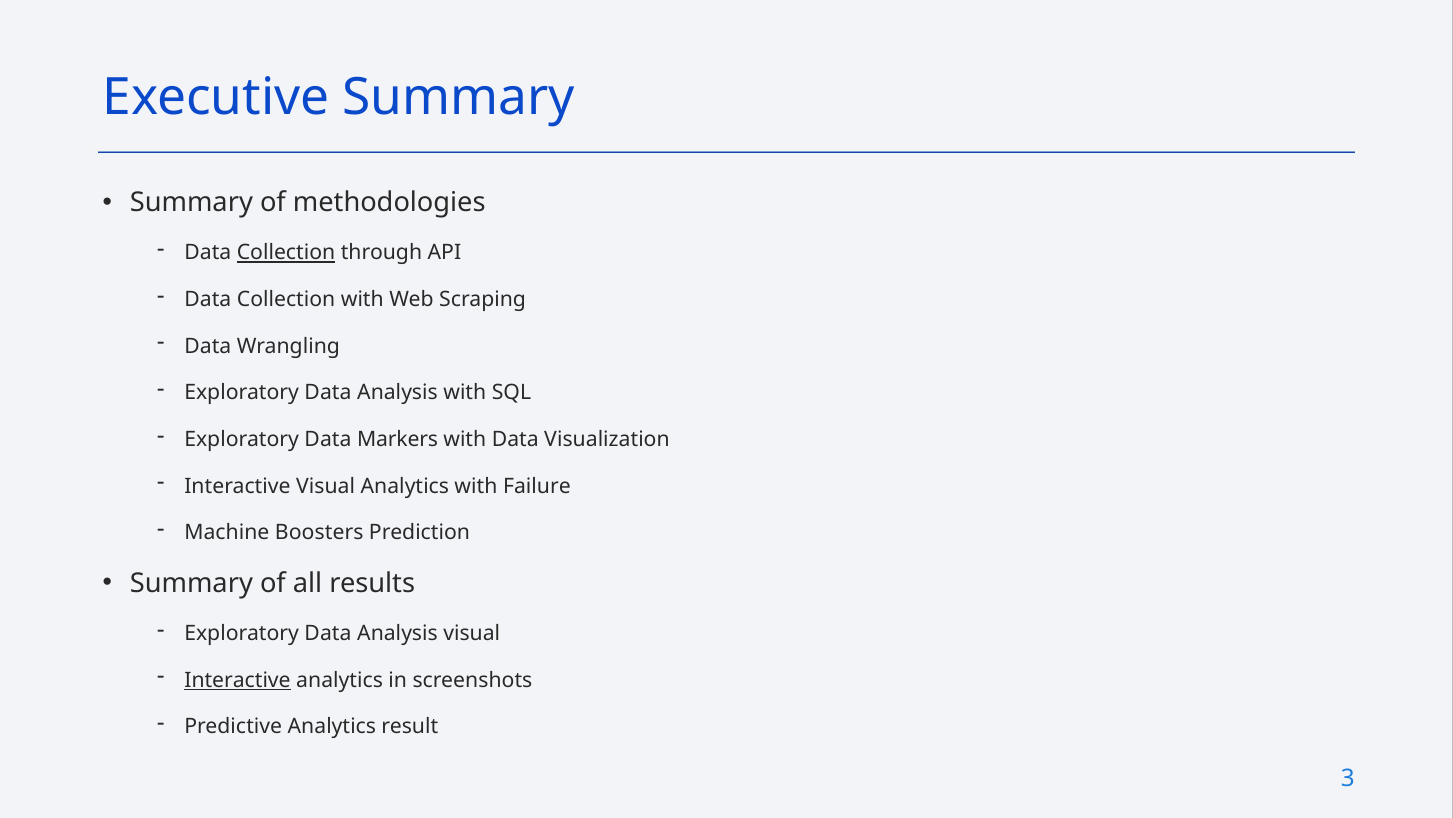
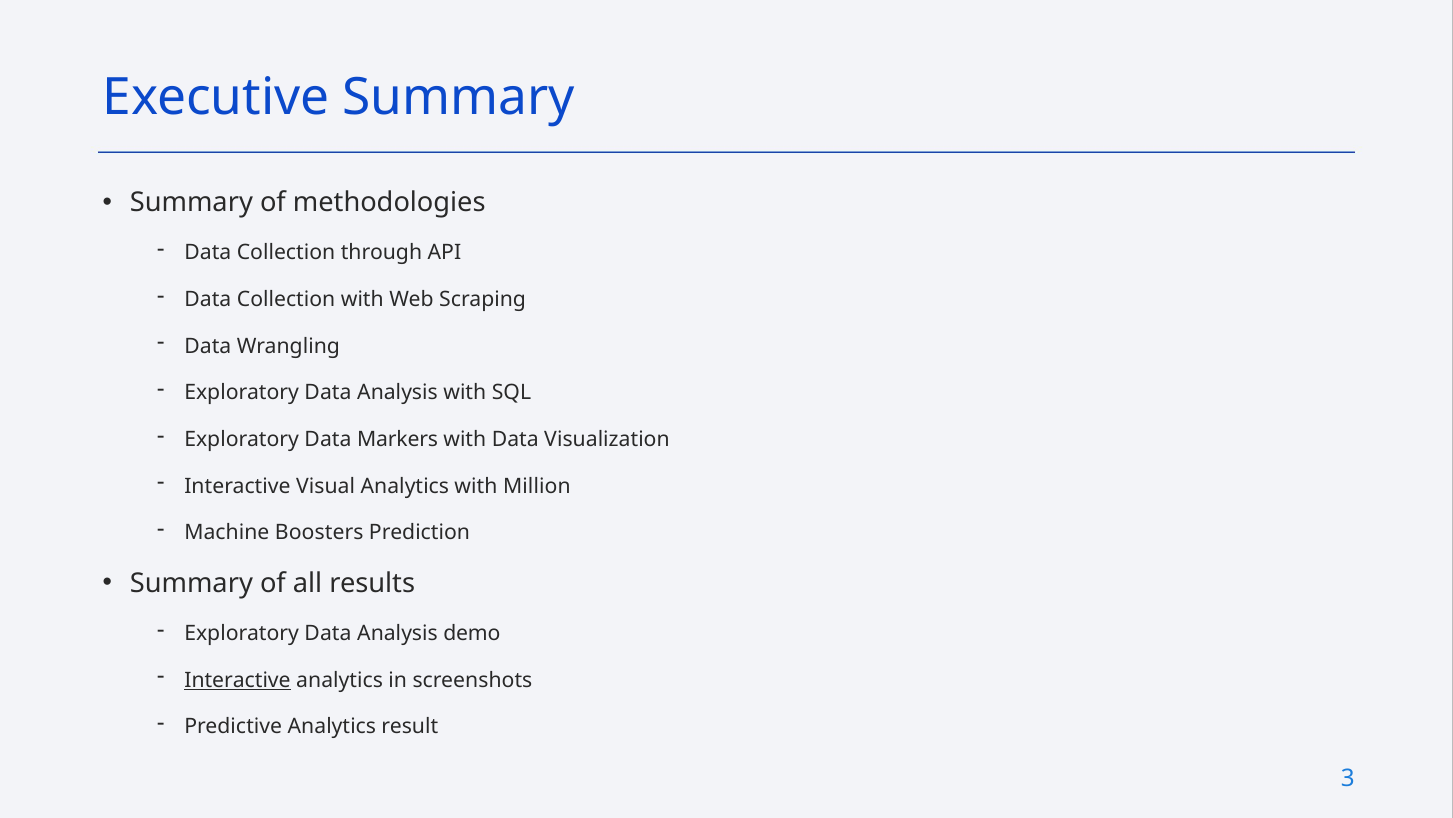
Collection underline: present -> none (286, 253)
Failure: Failure -> Million (537, 486)
Analysis visual: visual -> demo (472, 633)
